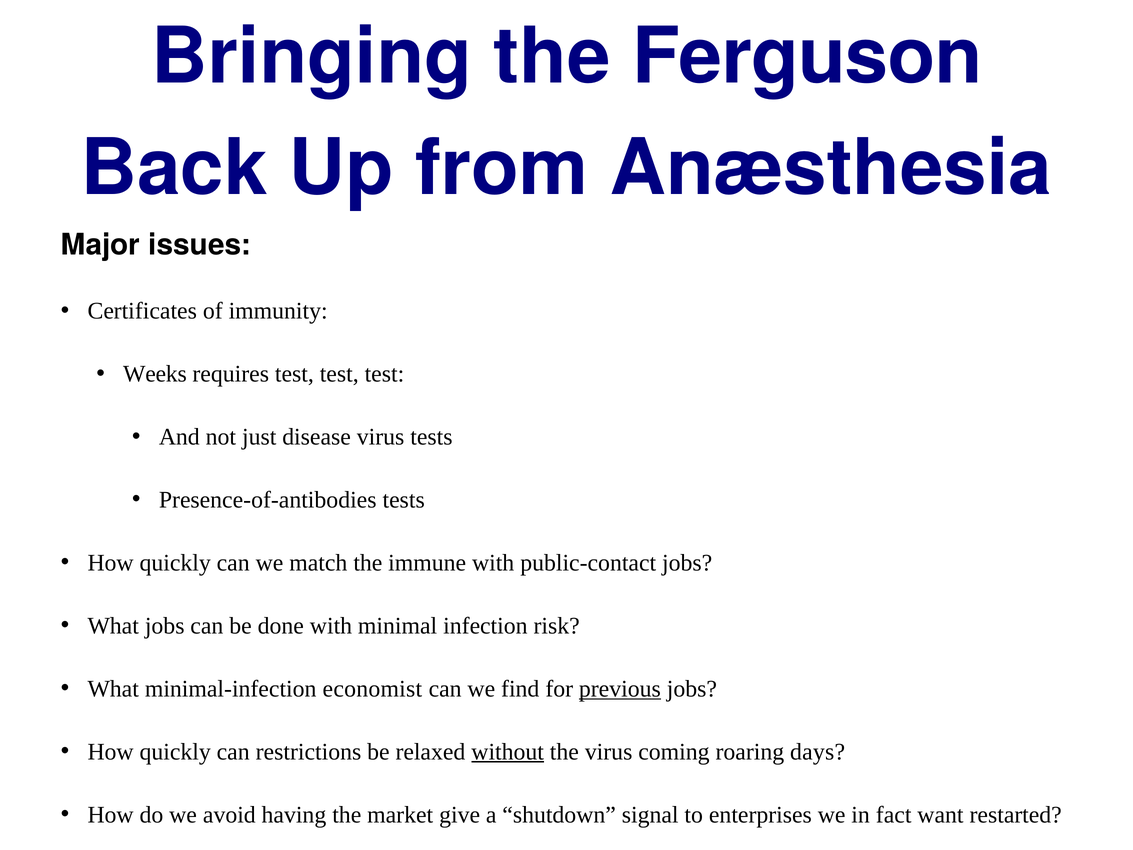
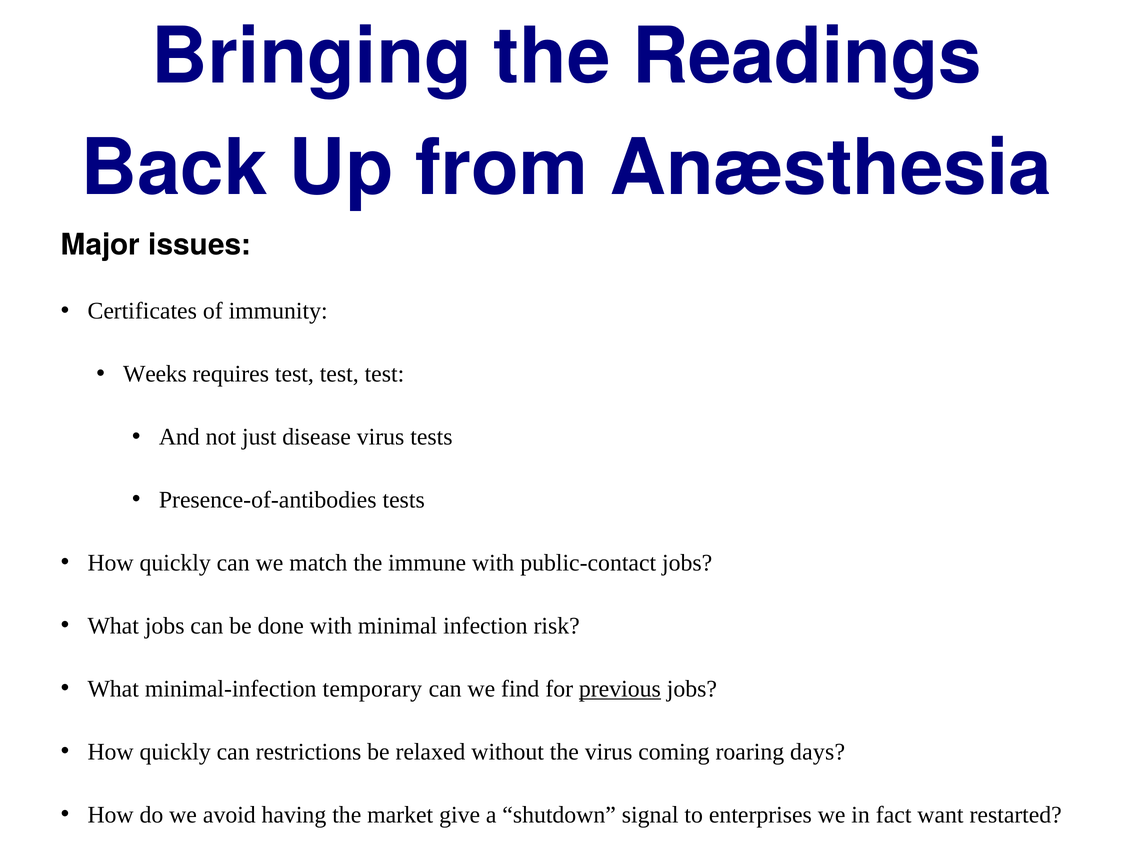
Ferguson: Ferguson -> Readings (807, 57)
economist: economist -> temporary (372, 689)
without underline: present -> none (508, 751)
